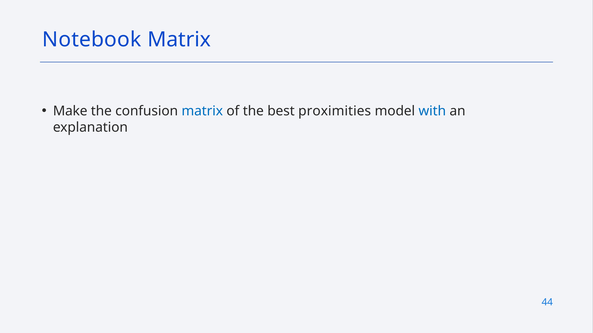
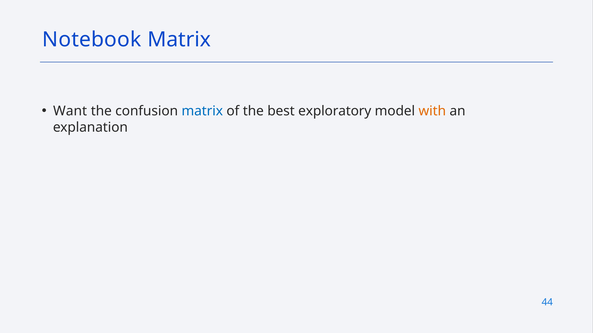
Make: Make -> Want (70, 111)
proximities: proximities -> exploratory (335, 111)
with colour: blue -> orange (432, 111)
